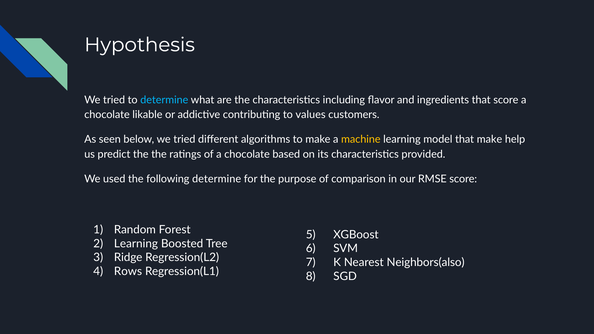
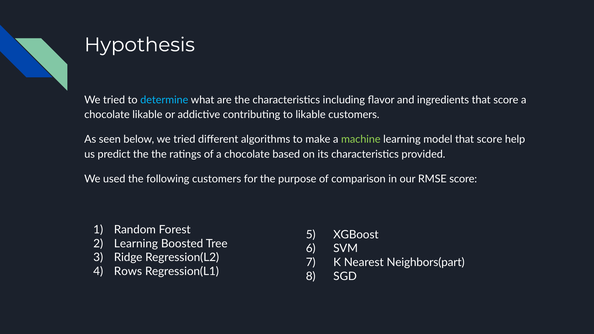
to values: values -> likable (311, 115)
machine colour: yellow -> light green (361, 140)
model that make: make -> score (490, 140)
following determine: determine -> customers (217, 179)
Neighbors(also: Neighbors(also -> Neighbors(part (426, 262)
